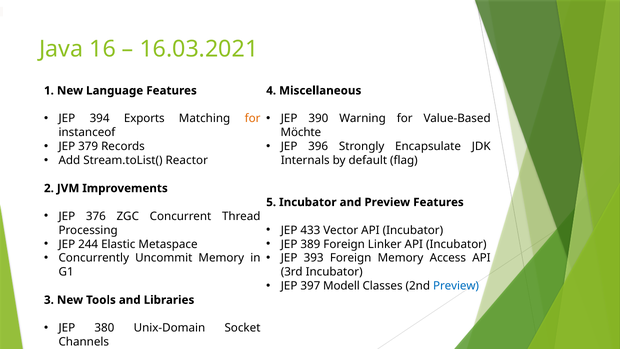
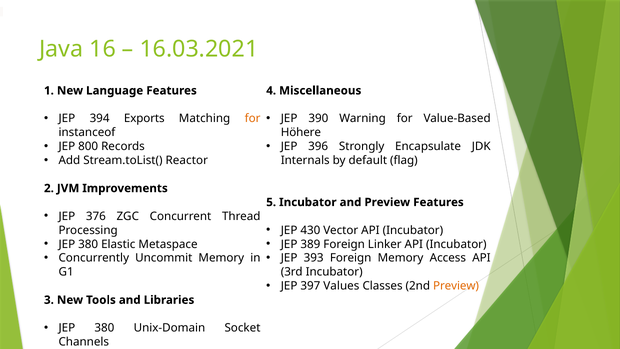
Möchte: Möchte -> Höhere (301, 132)
379: 379 -> 800 (88, 146)
433: 433 -> 430 (310, 230)
244: 244 -> 380 (88, 244)
Modell: Modell -> Values (341, 286)
Preview colour: blue -> orange (456, 286)
